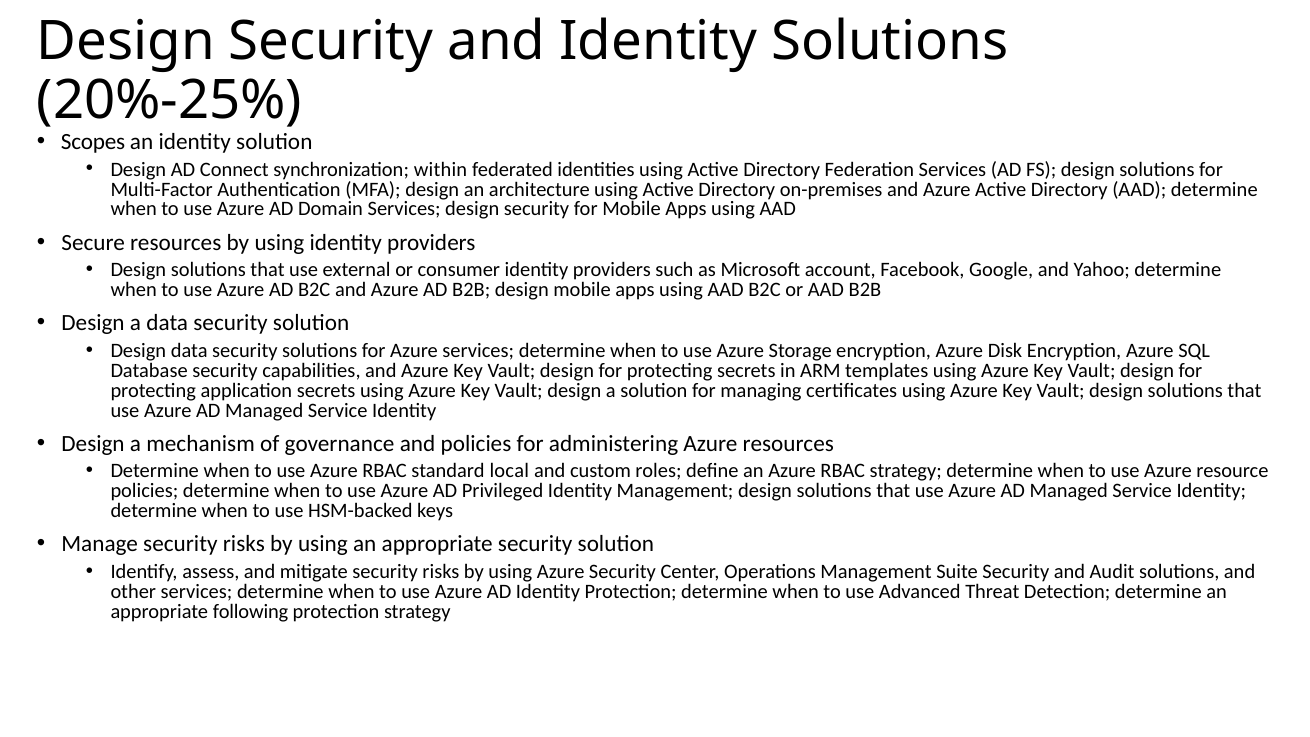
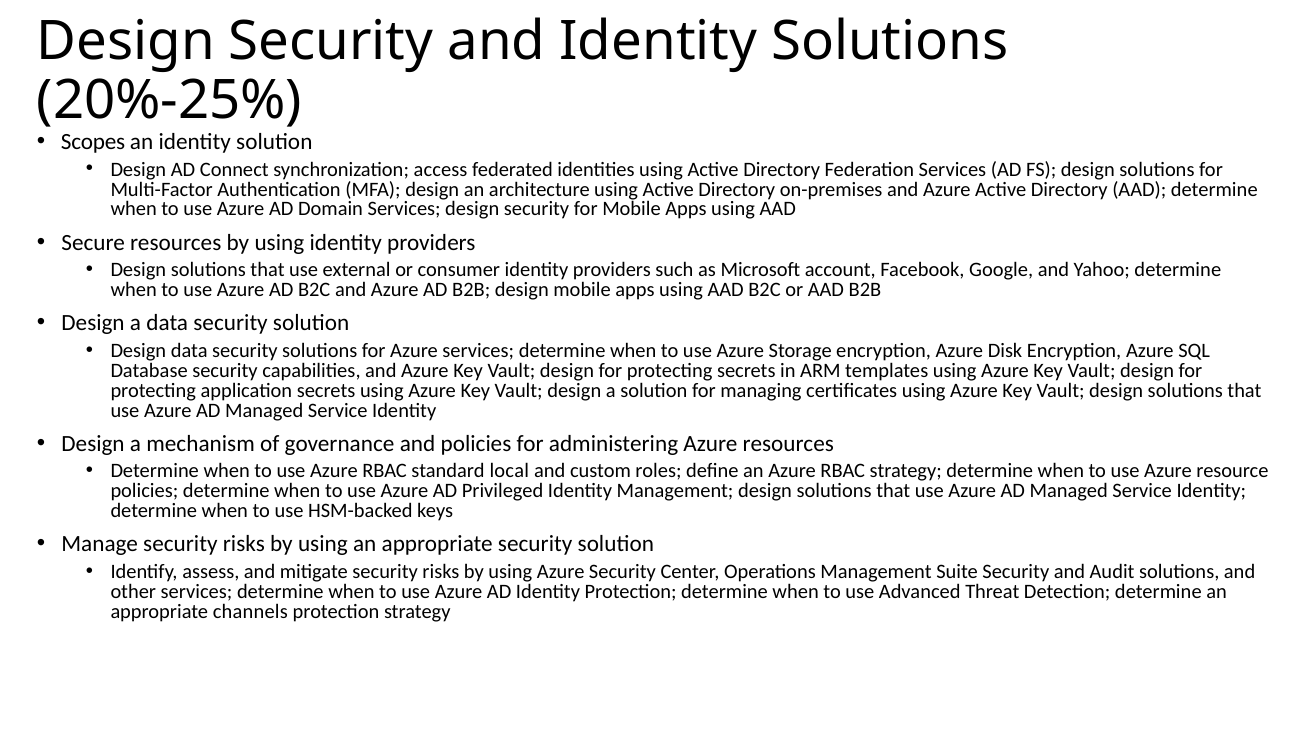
within: within -> access (441, 169)
following: following -> channels (250, 611)
